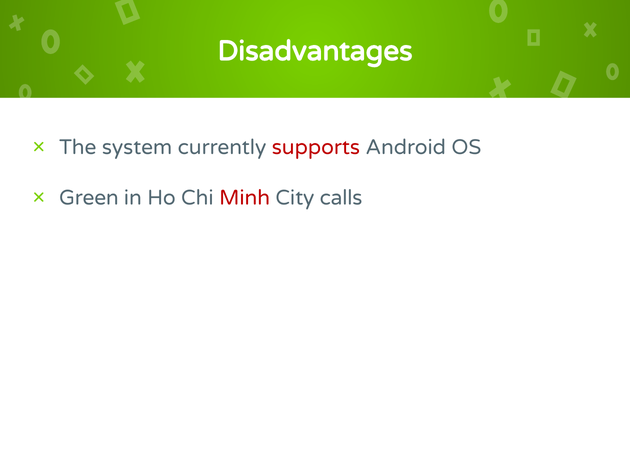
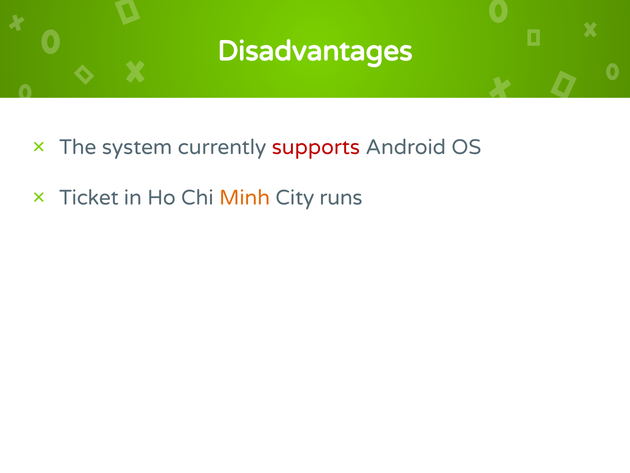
Green: Green -> Ticket (89, 198)
Minh colour: red -> orange (245, 198)
calls: calls -> runs (341, 198)
